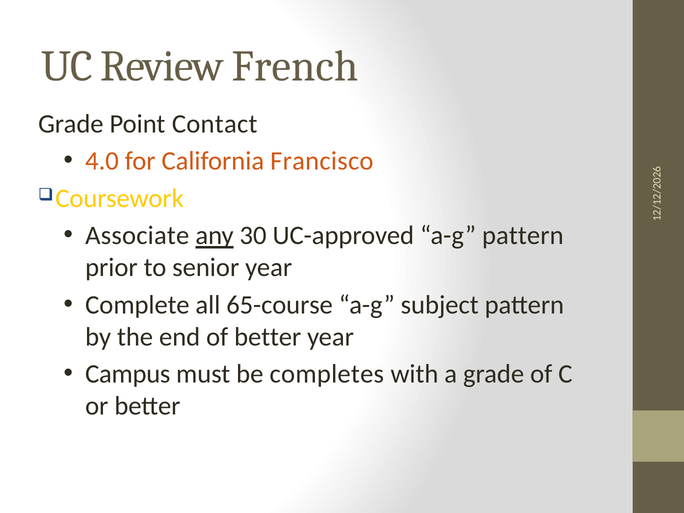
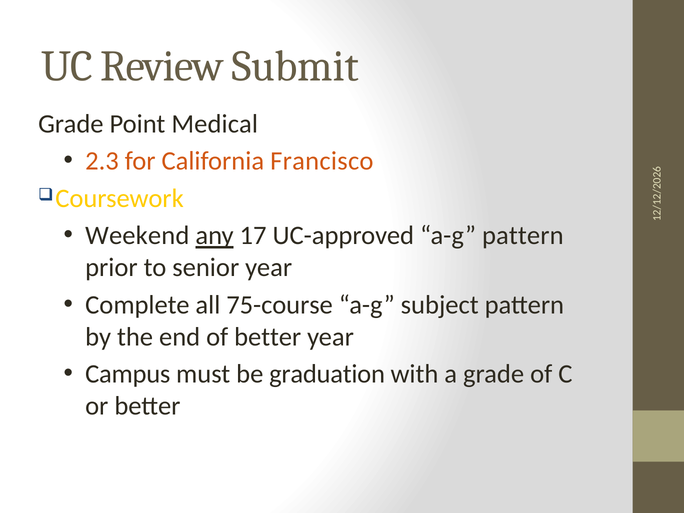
French: French -> Submit (295, 66)
Contact: Contact -> Medical (215, 124)
4.0: 4.0 -> 2.3 (102, 161)
Associate: Associate -> Weekend (137, 236)
30: 30 -> 17 (253, 236)
65-course: 65-course -> 75-course (280, 305)
completes: completes -> graduation (327, 374)
